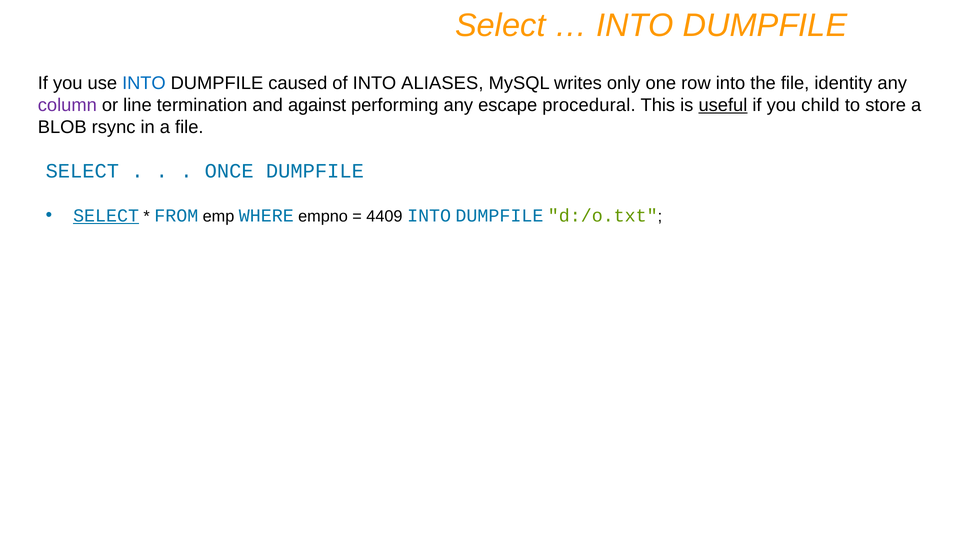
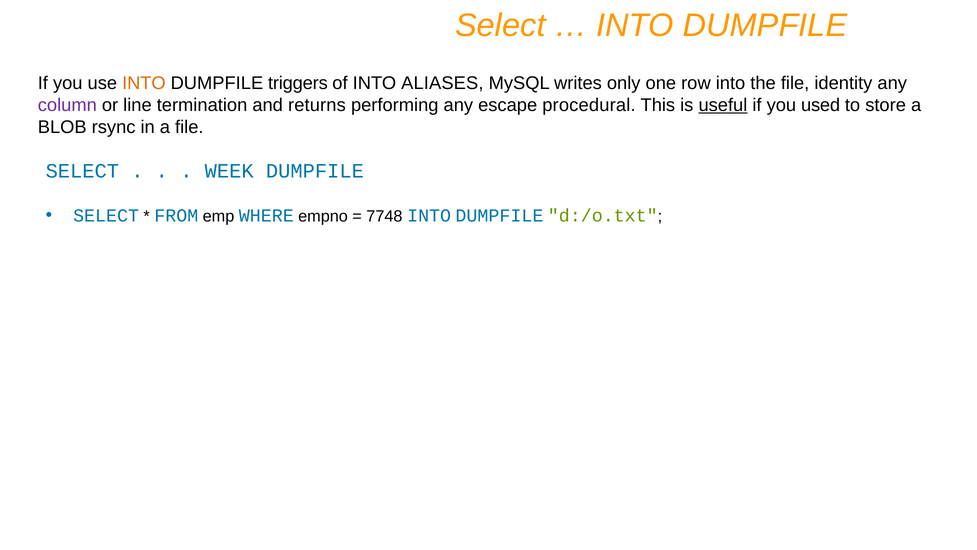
INTO colour: blue -> orange (144, 83)
caused: caused -> triggers (298, 83)
against: against -> returns (317, 105)
child: child -> used (821, 105)
ONCE: ONCE -> WEEK (229, 171)
SELECT underline: present -> none (106, 216)
4409: 4409 -> 7748 (384, 216)
